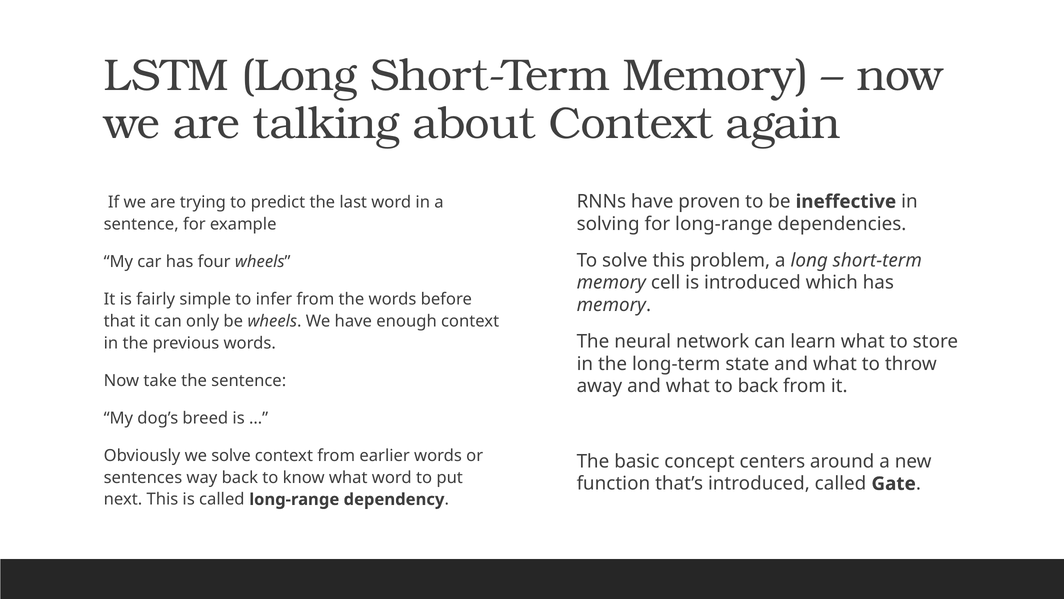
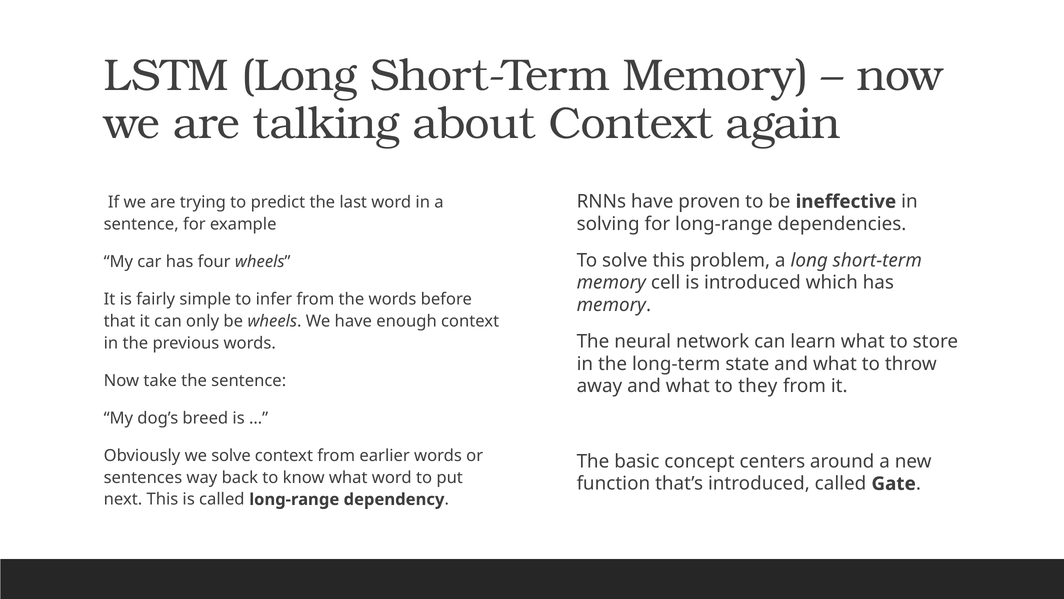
to back: back -> they (758, 386)
